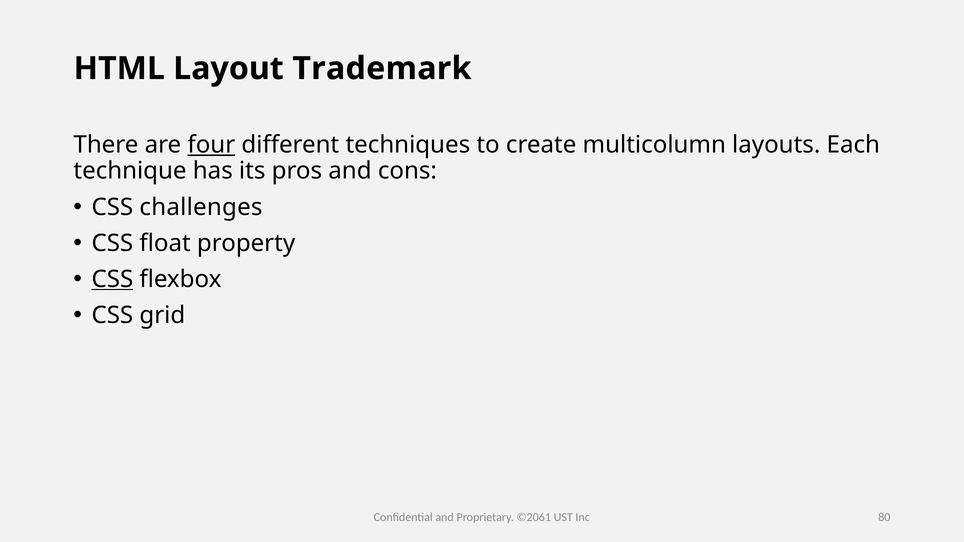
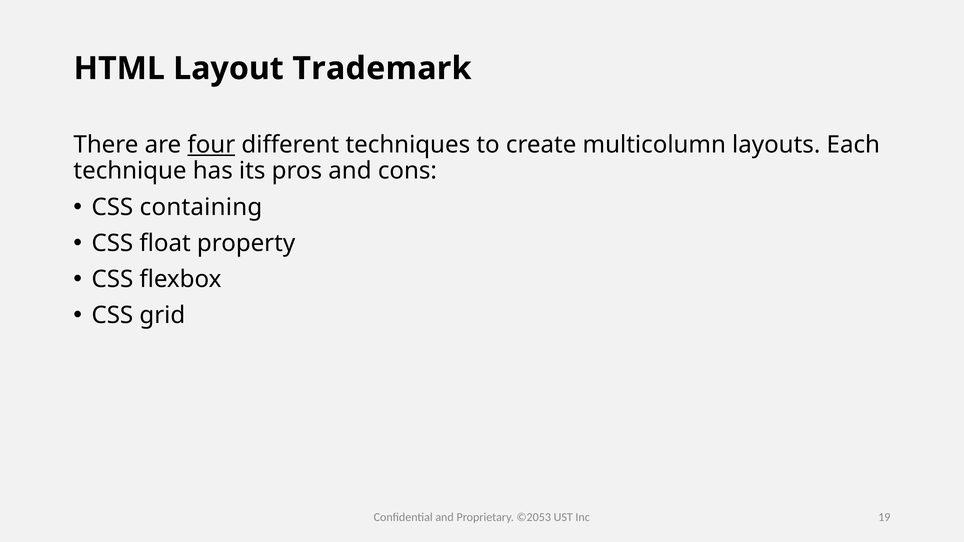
challenges: challenges -> containing (201, 207)
CSS underline: present -> none (112, 279)
©2061: ©2061 -> ©2053 (534, 518)
80: 80 -> 19 (884, 518)
